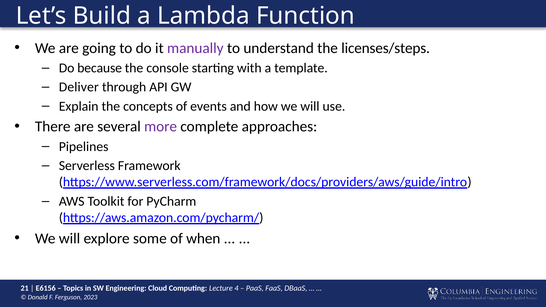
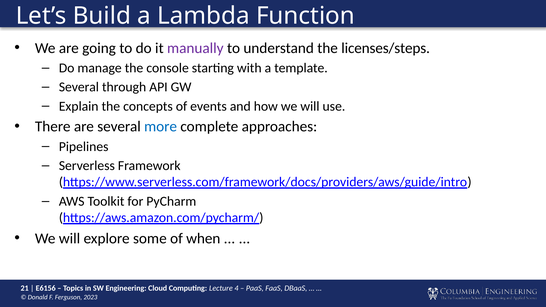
because: because -> manage (100, 68)
Deliver: Deliver -> Several (79, 87)
more colour: purple -> blue (161, 127)
